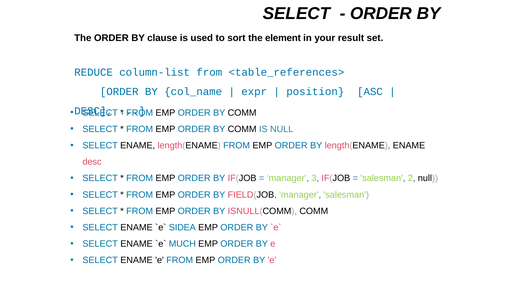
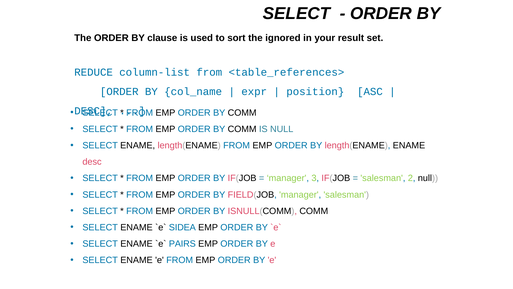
element: element -> ignored (283, 38)
MUCH: MUCH -> PAIRS (182, 243)
